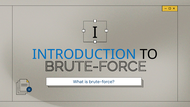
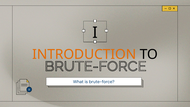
INTRODUCTION colour: blue -> orange (84, 54)
